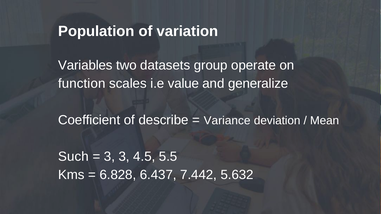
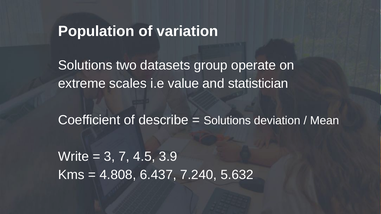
Variables: Variables -> Solutions (85, 65)
function: function -> extreme (82, 84)
generalize: generalize -> statistician (258, 84)
Variance: Variance -> Solutions (227, 121)
Such: Such -> Write (74, 157)
3 3: 3 -> 7 (124, 157)
5.5: 5.5 -> 3.9 (168, 157)
6.828: 6.828 -> 4.808 (118, 175)
7.442: 7.442 -> 7.240 (199, 175)
